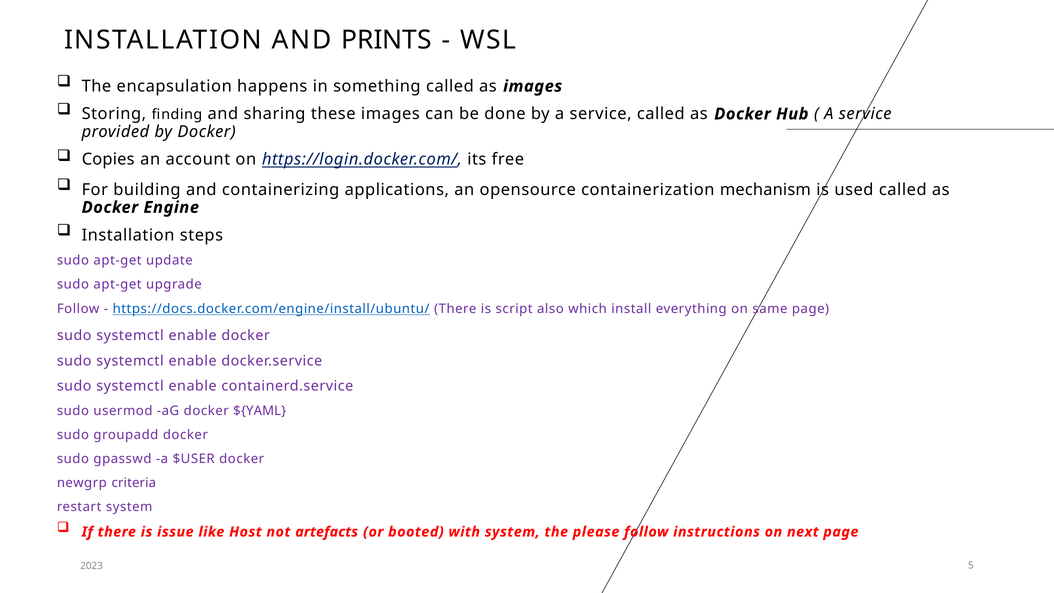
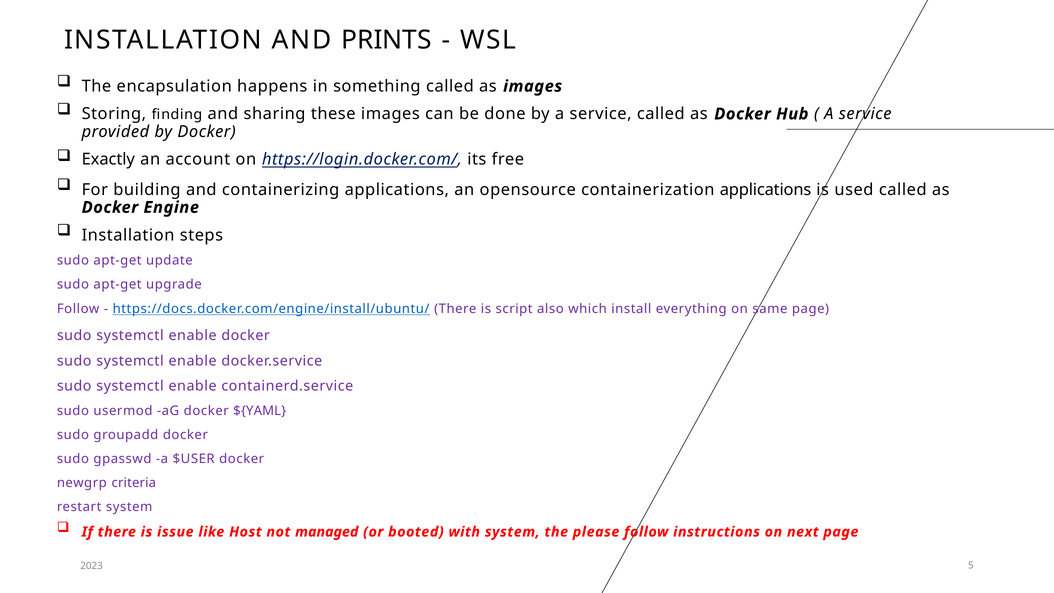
Copies: Copies -> Exactly (108, 159)
containerization mechanism: mechanism -> applications (766, 190)
artefacts: artefacts -> managed (327, 532)
